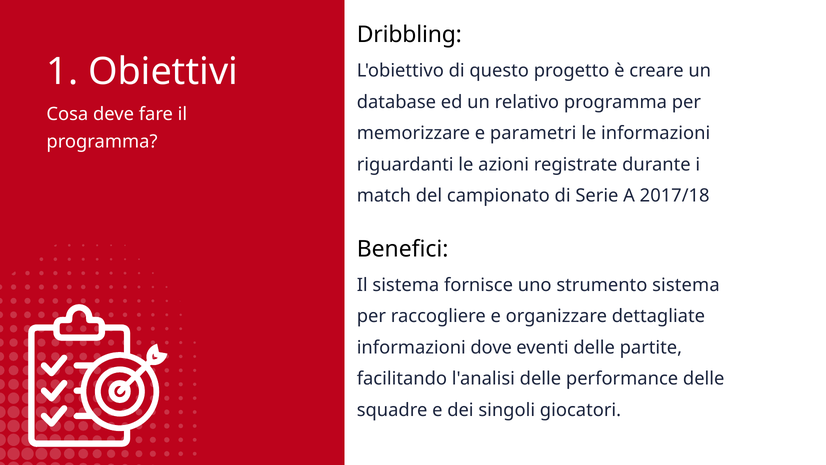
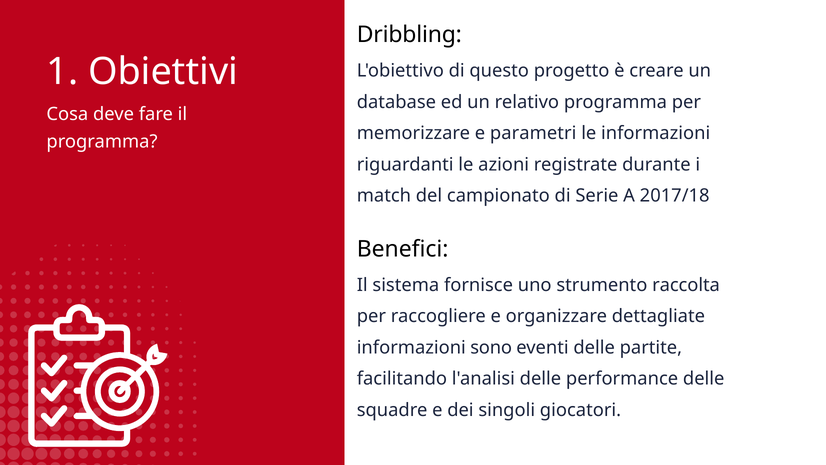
strumento sistema: sistema -> raccolta (686, 285)
dove: dove -> sono (491, 347)
